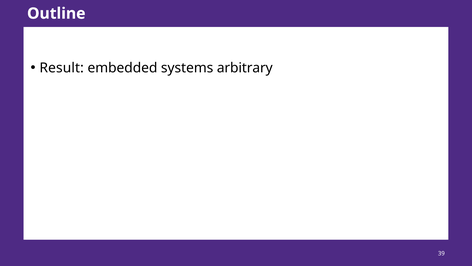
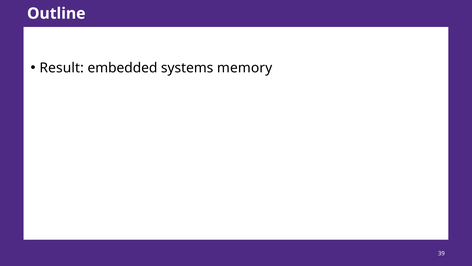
arbitrary: arbitrary -> memory (245, 68)
